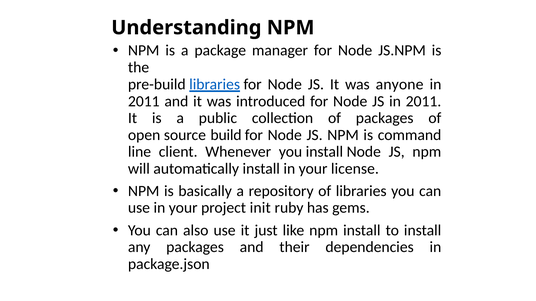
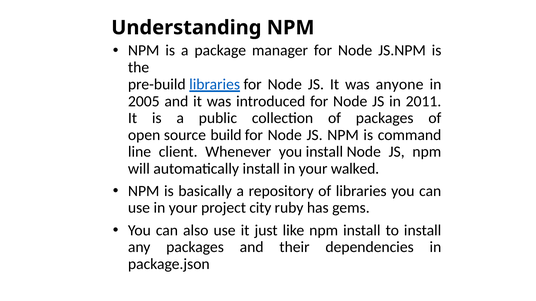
2011: 2011 -> 2005 (144, 101)
license: license -> walked (355, 169)
init: init -> city (260, 208)
